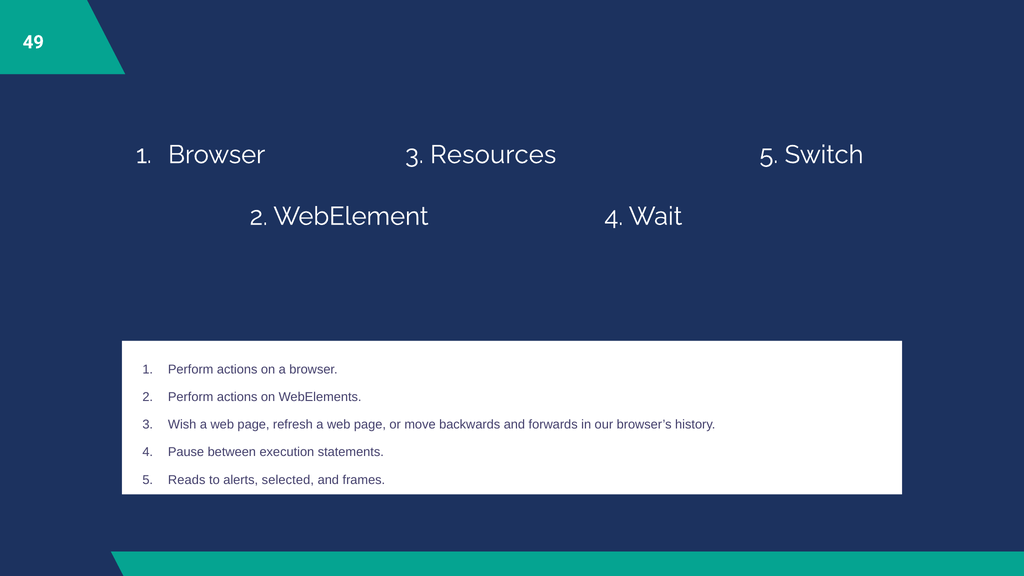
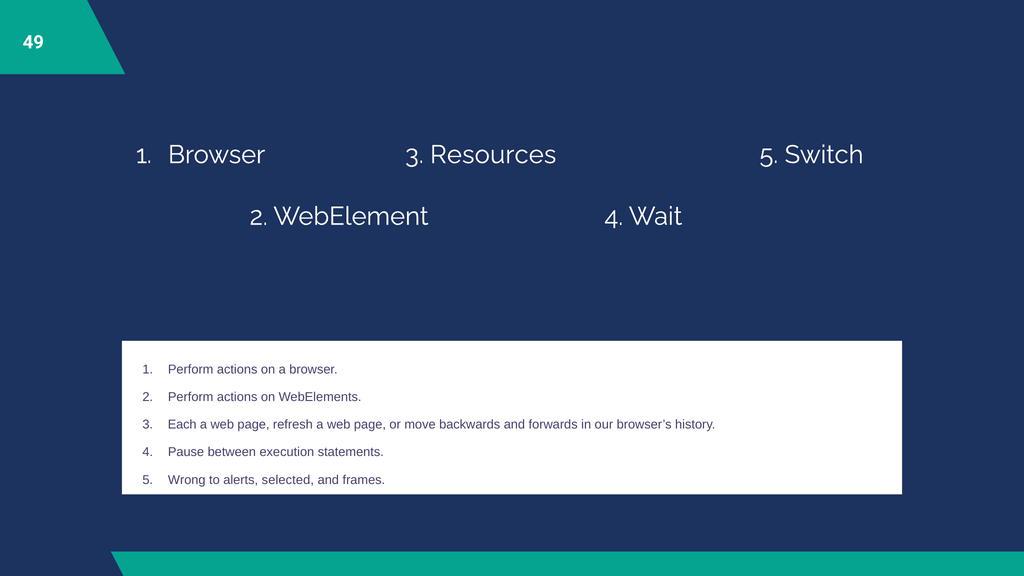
Wish: Wish -> Each (182, 425)
Reads: Reads -> Wrong (187, 480)
